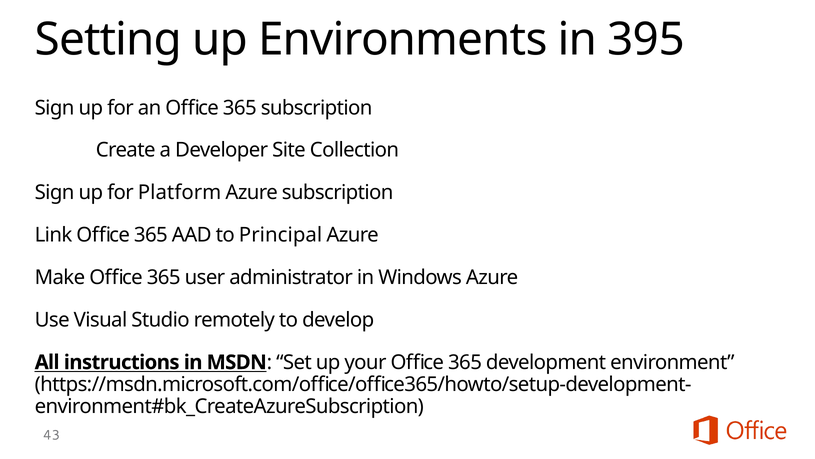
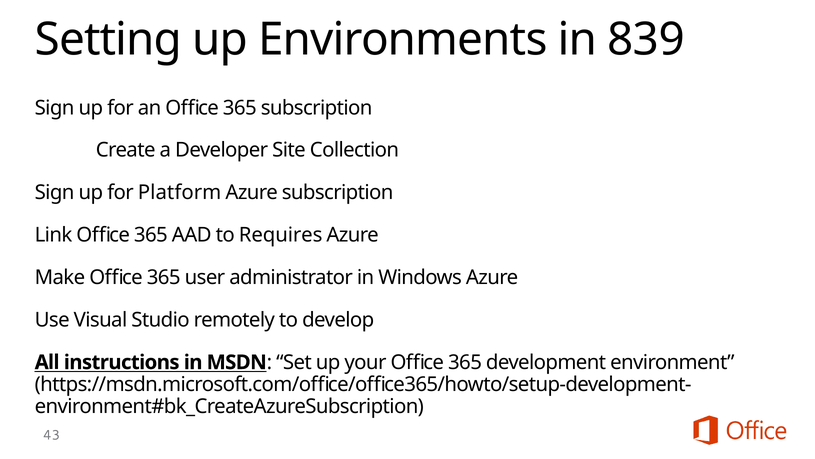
395: 395 -> 839 (646, 40)
Principal: Principal -> Requires (281, 235)
